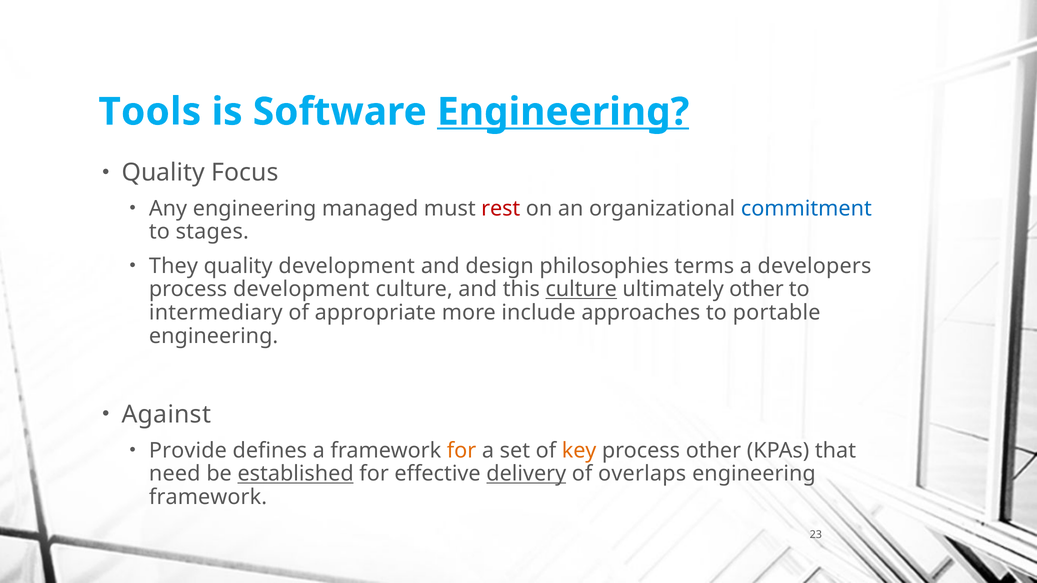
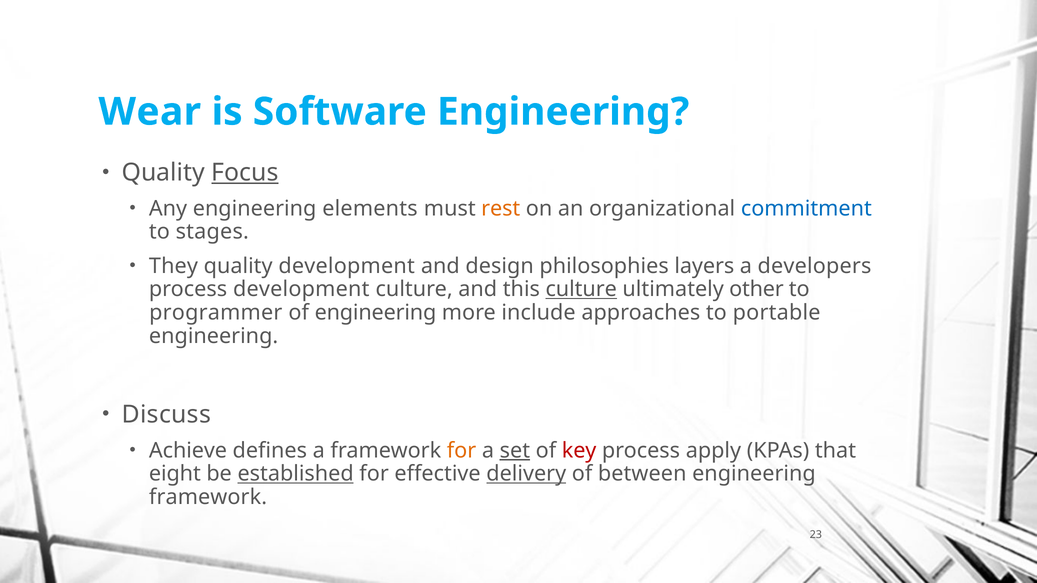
Tools: Tools -> Wear (150, 112)
Engineering underline: present -> none (563, 112)
Focus underline: none -> present (245, 173)
managed: managed -> elements (370, 209)
rest colour: red -> orange (501, 209)
terms: terms -> layers (704, 266)
intermediary: intermediary -> programmer (216, 313)
of appropriate: appropriate -> engineering (375, 313)
Against: Against -> Discuss (166, 415)
Provide: Provide -> Achieve (188, 451)
set underline: none -> present (515, 451)
key colour: orange -> red (579, 451)
process other: other -> apply (713, 451)
need: need -> eight (175, 474)
overlaps: overlaps -> between (642, 474)
